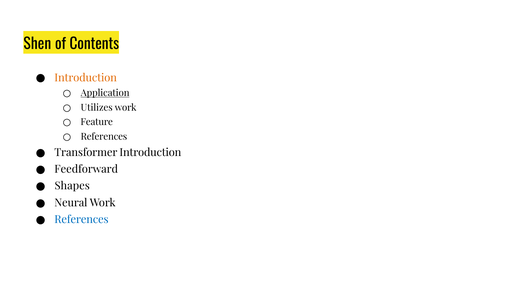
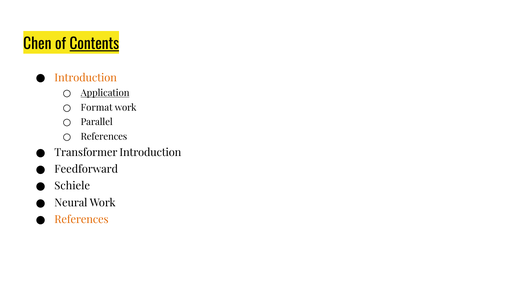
Shen: Shen -> Chen (37, 44)
Contents underline: none -> present (94, 44)
Utilizes: Utilizes -> Format (97, 108)
Feature: Feature -> Parallel (97, 122)
Shapes: Shapes -> Schiele (72, 186)
References colour: blue -> orange (81, 219)
